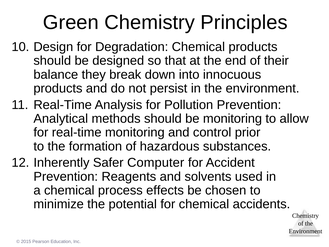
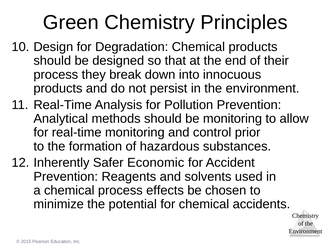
balance: balance -> process (56, 75)
Computer: Computer -> Economic (156, 163)
